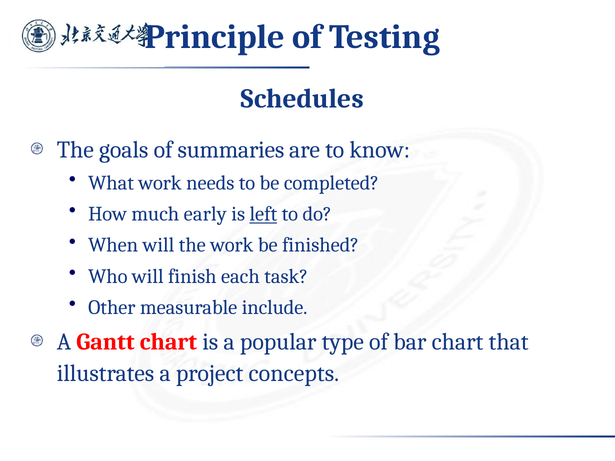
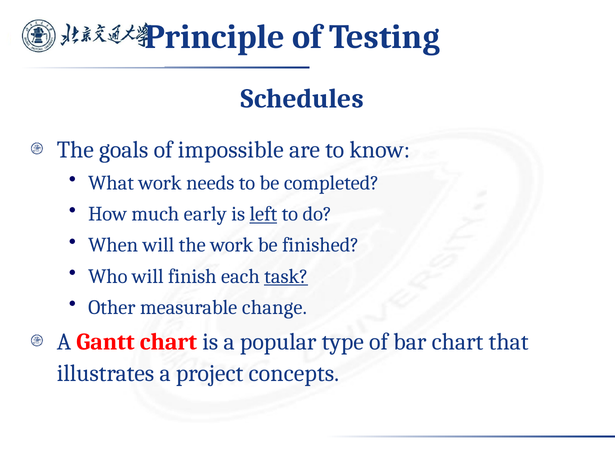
summaries: summaries -> impossible (231, 150)
task underline: none -> present (286, 276)
include: include -> change (274, 308)
